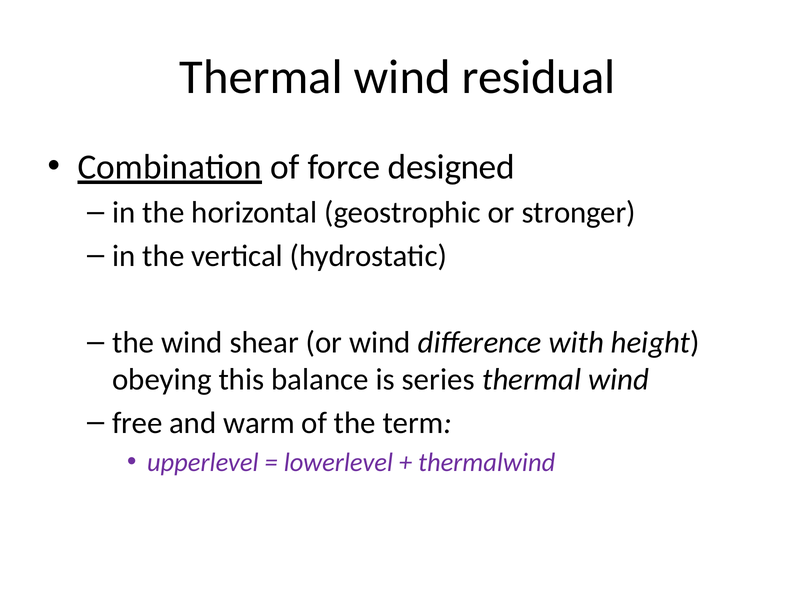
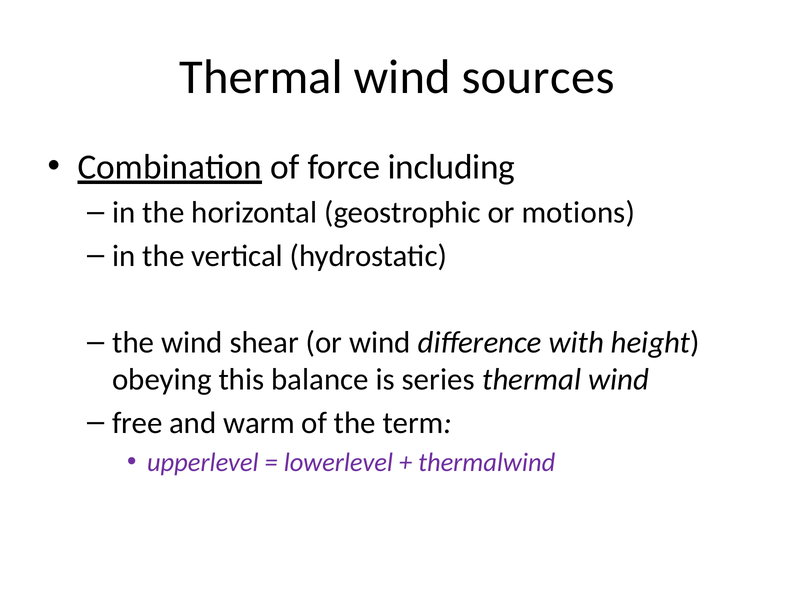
residual: residual -> sources (538, 77)
designed: designed -> including (451, 167)
stronger: stronger -> motions (578, 212)
